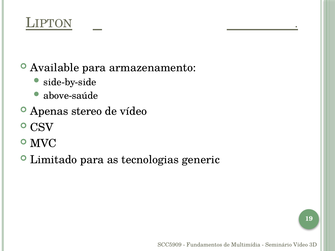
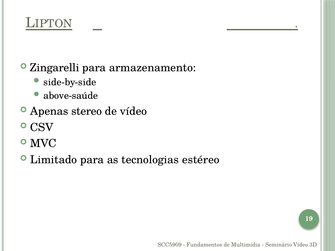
Available: Available -> Zingarelli (55, 68)
generic: generic -> estéreo (201, 160)
